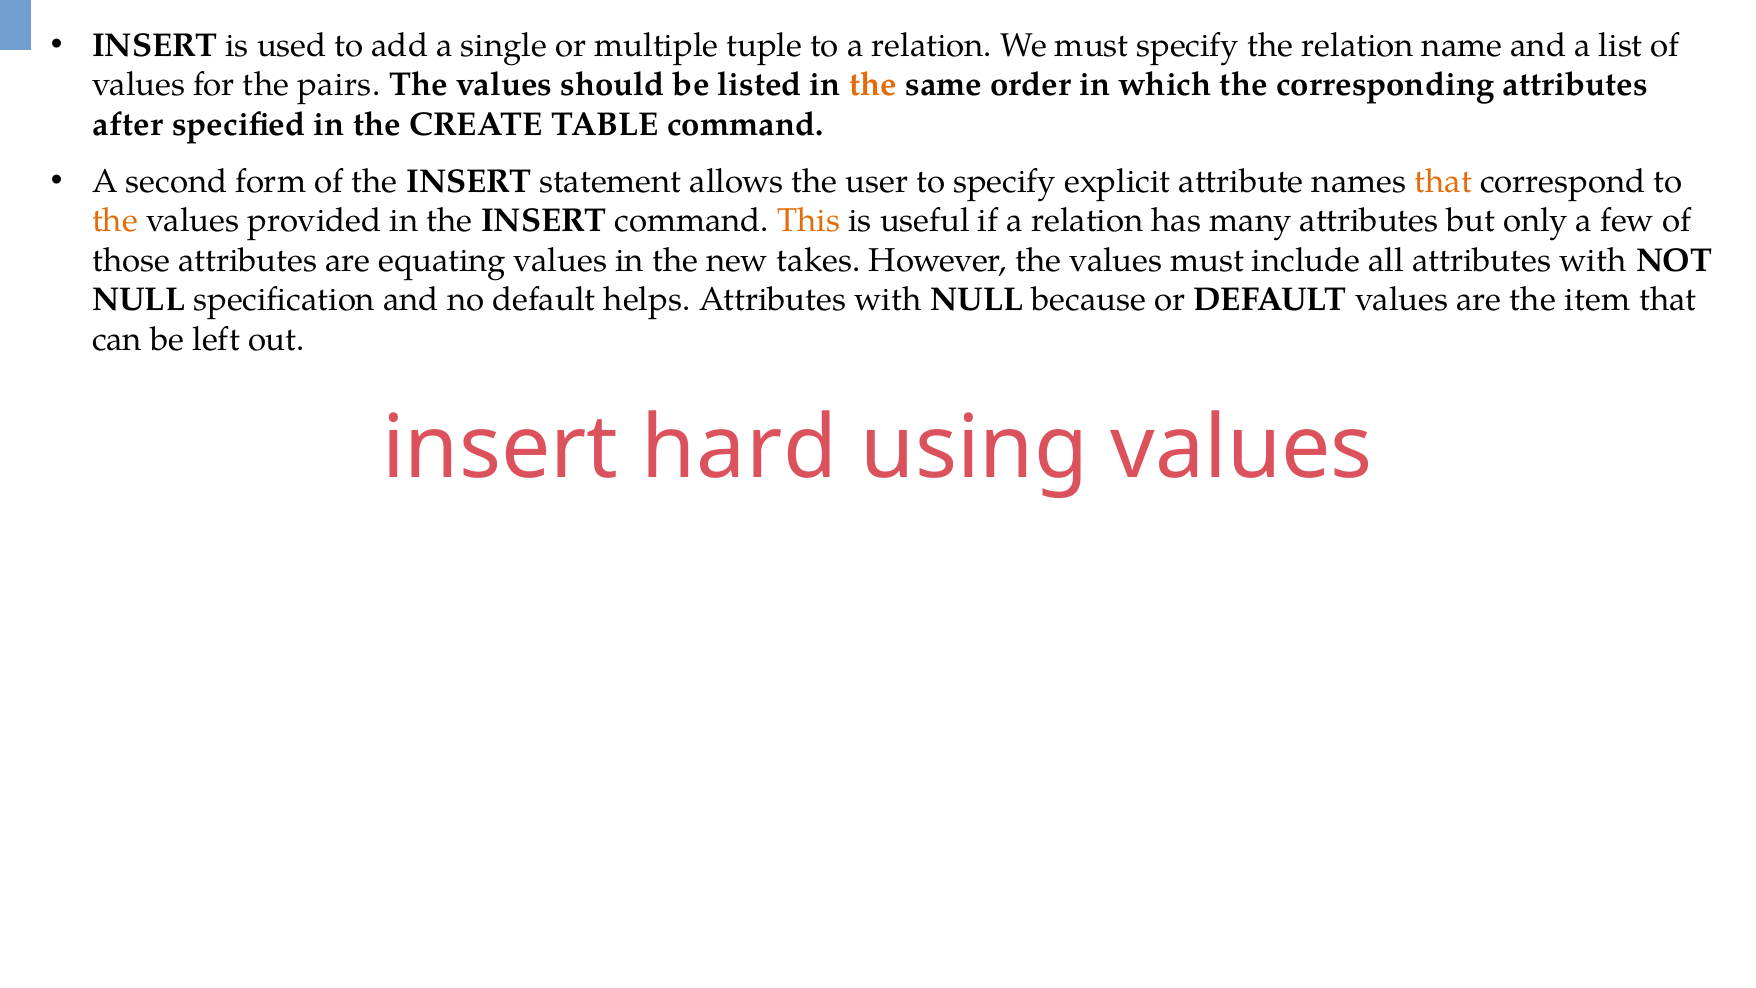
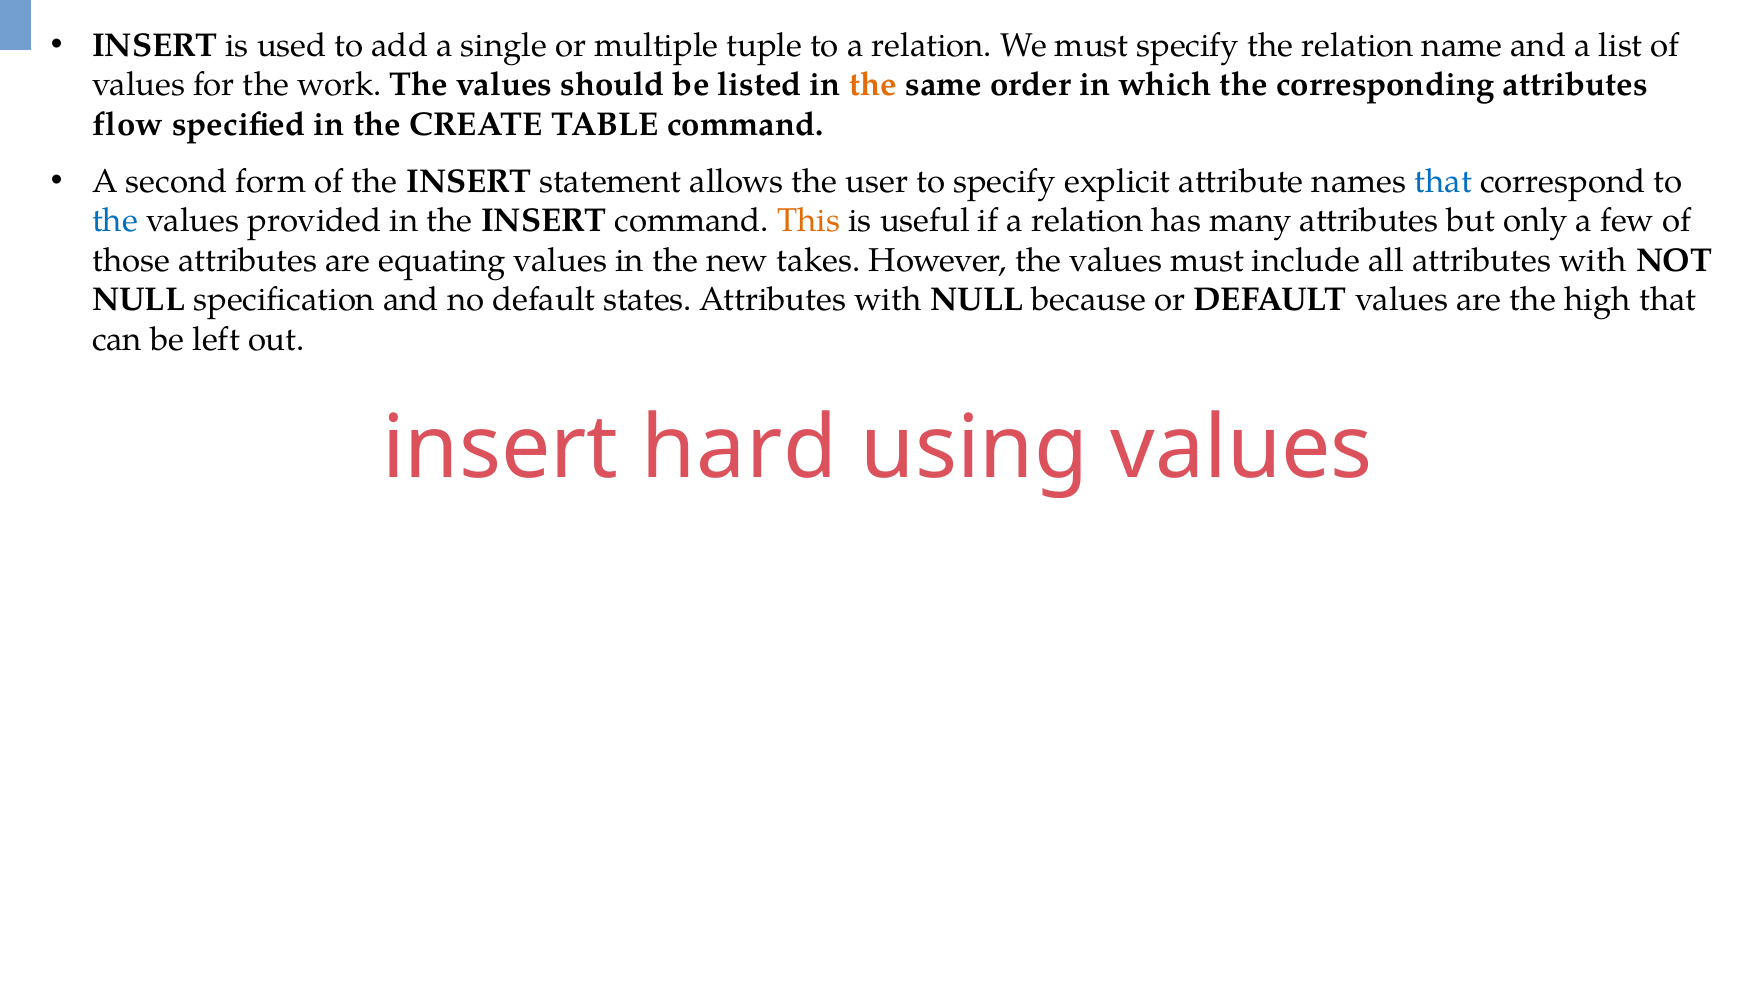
pairs: pairs -> work (339, 85)
after: after -> flow (128, 124)
that colour: orange -> blue (1443, 181)
the colour: orange -> blue (115, 221)
helps: helps -> states (648, 300)
item: item -> high (1597, 300)
